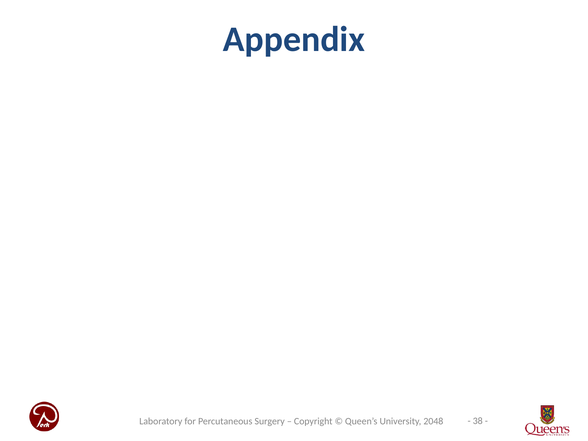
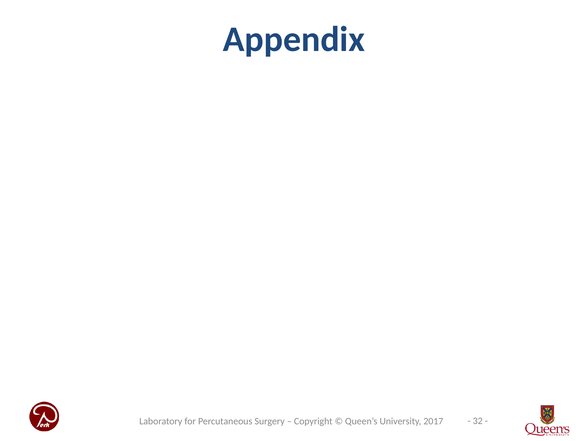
38: 38 -> 32 (478, 421)
2048: 2048 -> 2017 (433, 421)
